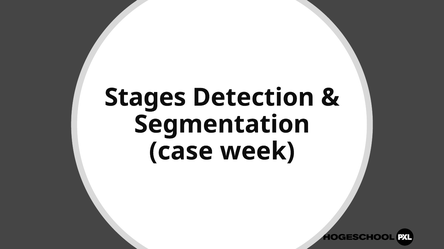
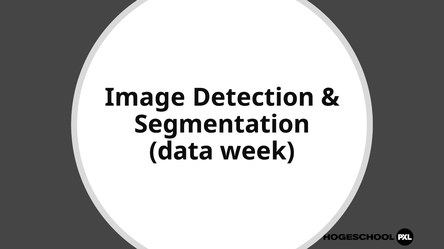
Stages: Stages -> Image (145, 98)
case: case -> data (181, 152)
